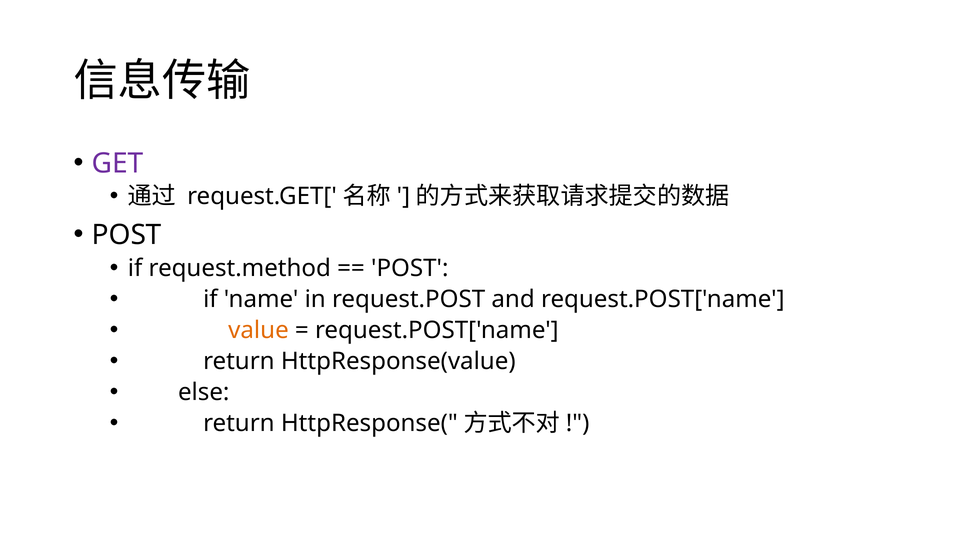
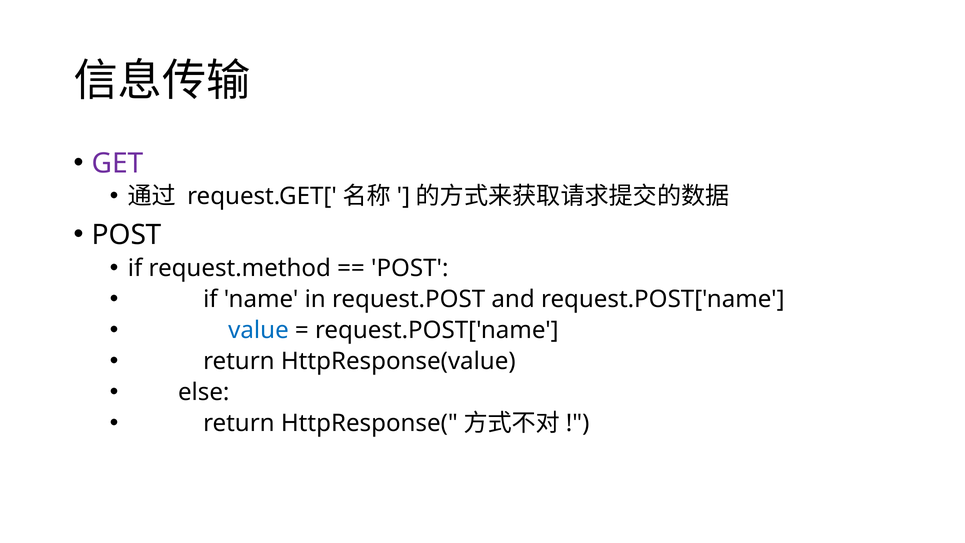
value colour: orange -> blue (258, 330)
